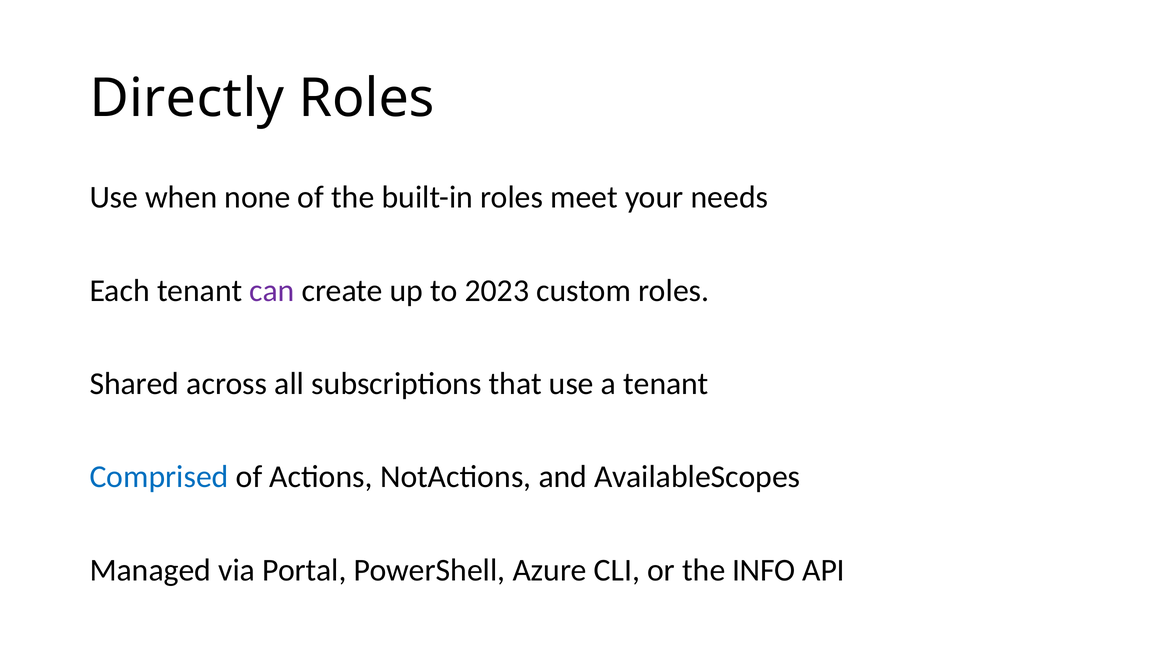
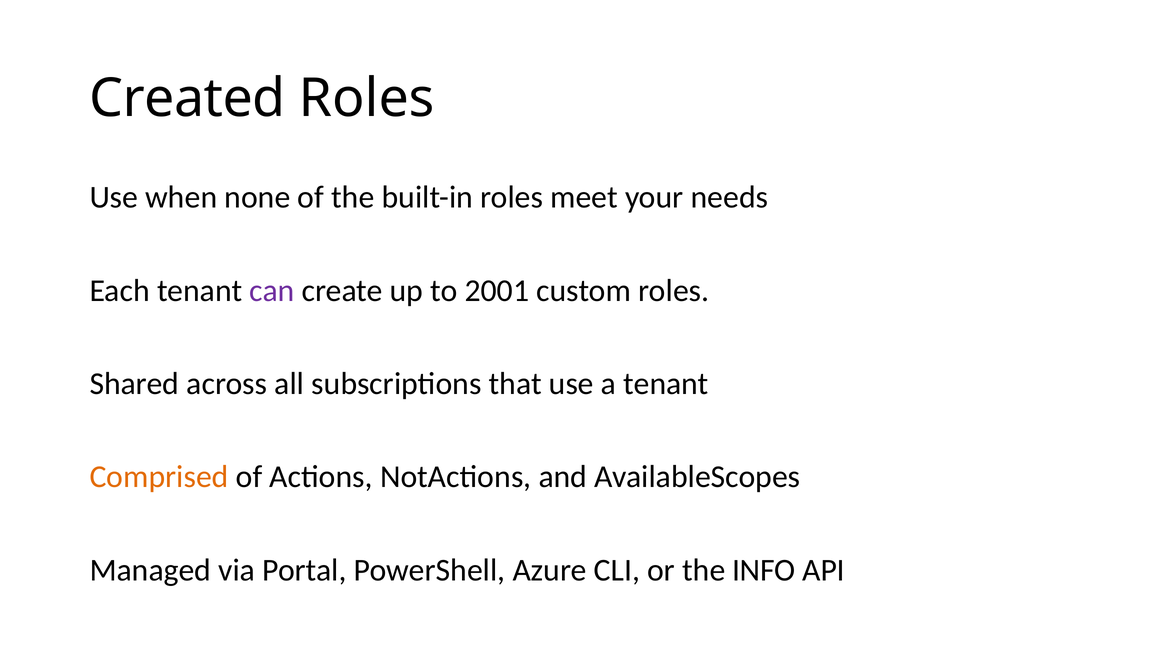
Directly: Directly -> Created (187, 99)
2023: 2023 -> 2001 (497, 290)
Comprised colour: blue -> orange (159, 476)
